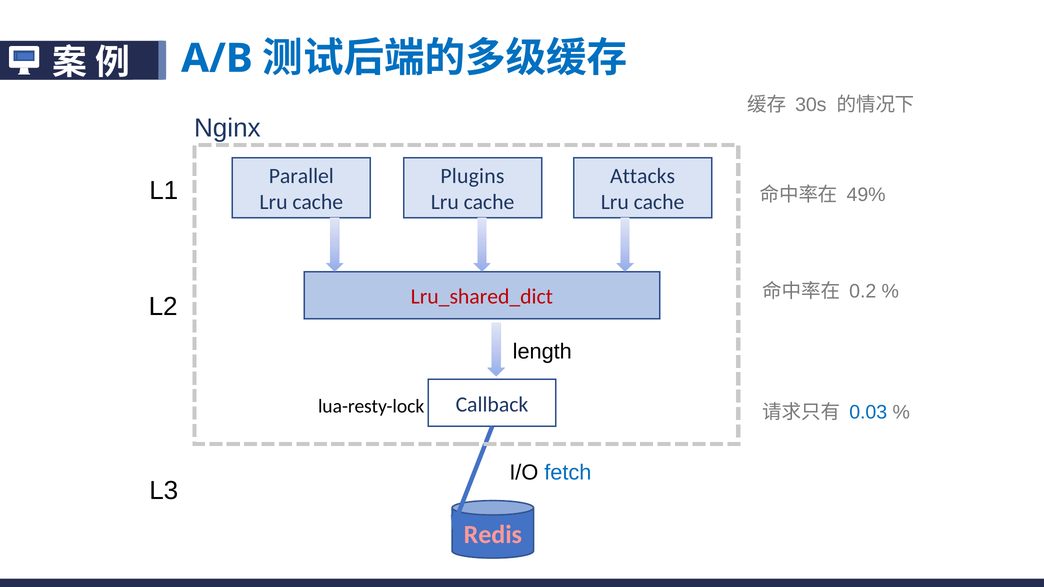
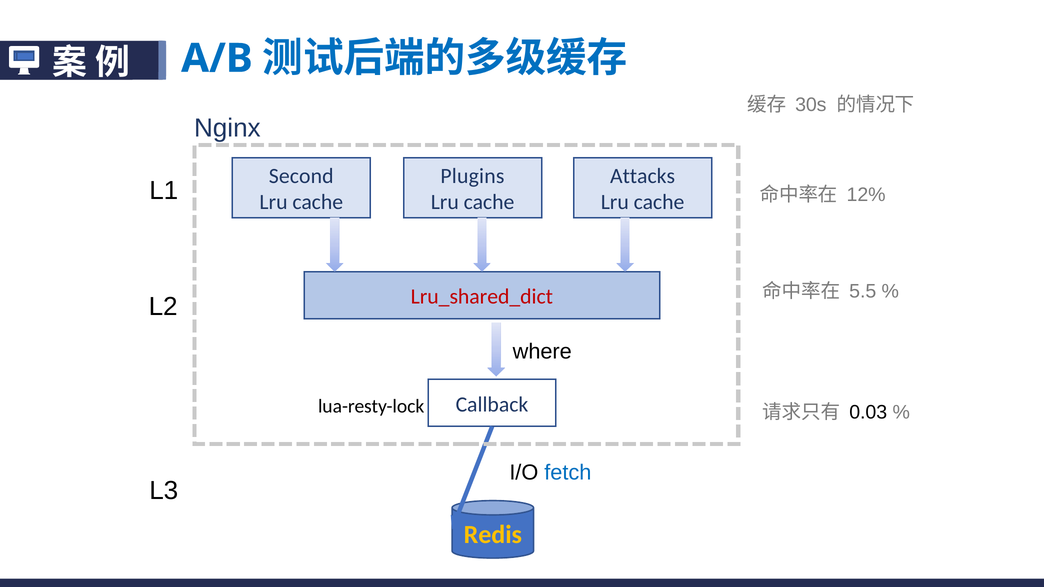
Parallel: Parallel -> Second (301, 176)
49%: 49% -> 12% (866, 195)
0.2: 0.2 -> 5.5 (863, 291)
length: length -> where (542, 352)
0.03 colour: blue -> black (868, 413)
Redis colour: pink -> yellow (493, 535)
